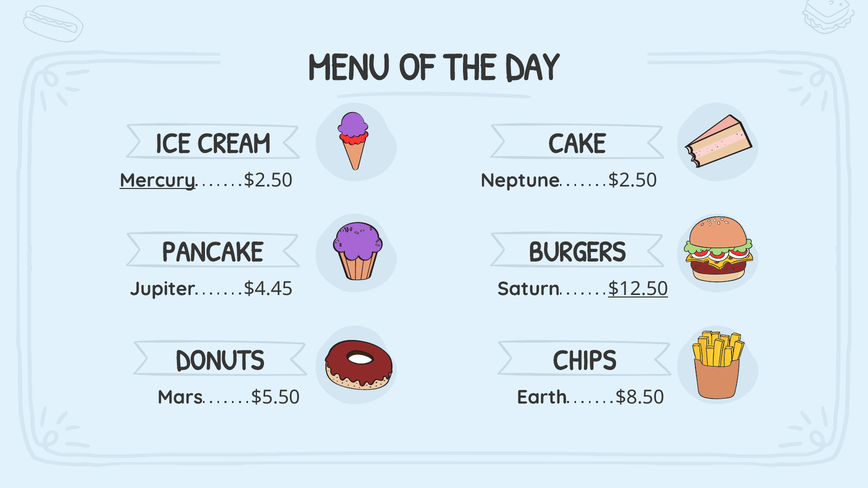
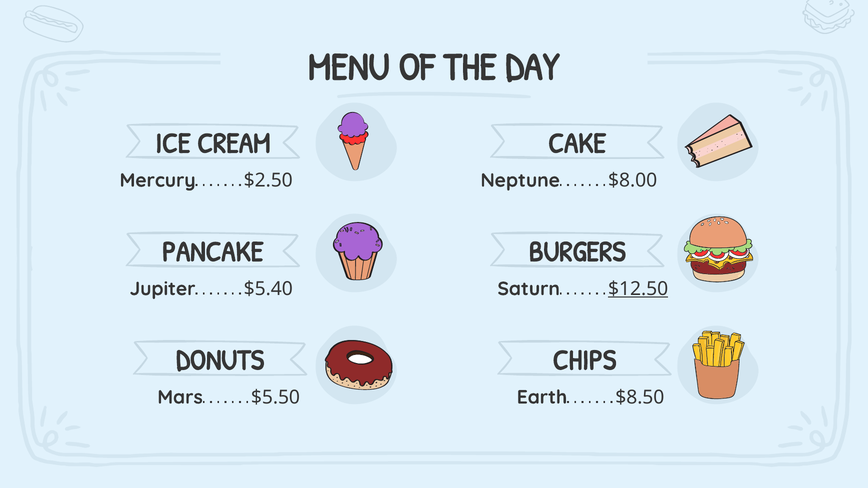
Mercury underline: present -> none (158, 180)
Neptune $2.50: $2.50 -> $8.00 (633, 181)
$4.45: $4.45 -> $5.40 (268, 289)
